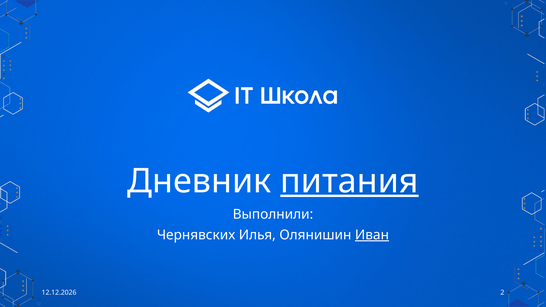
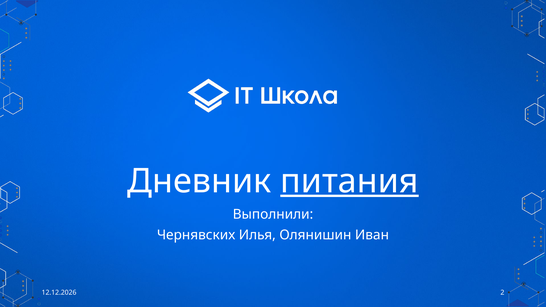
Иван underline: present -> none (372, 235)
